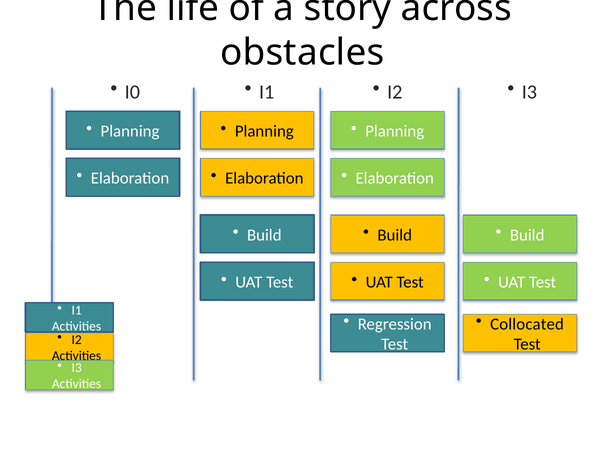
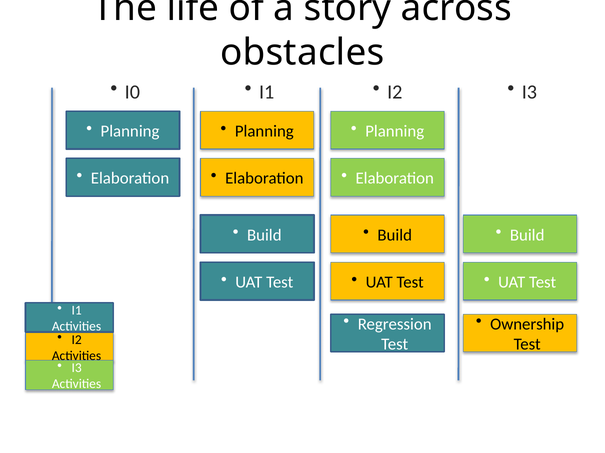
Collocated: Collocated -> Ownership (527, 325)
